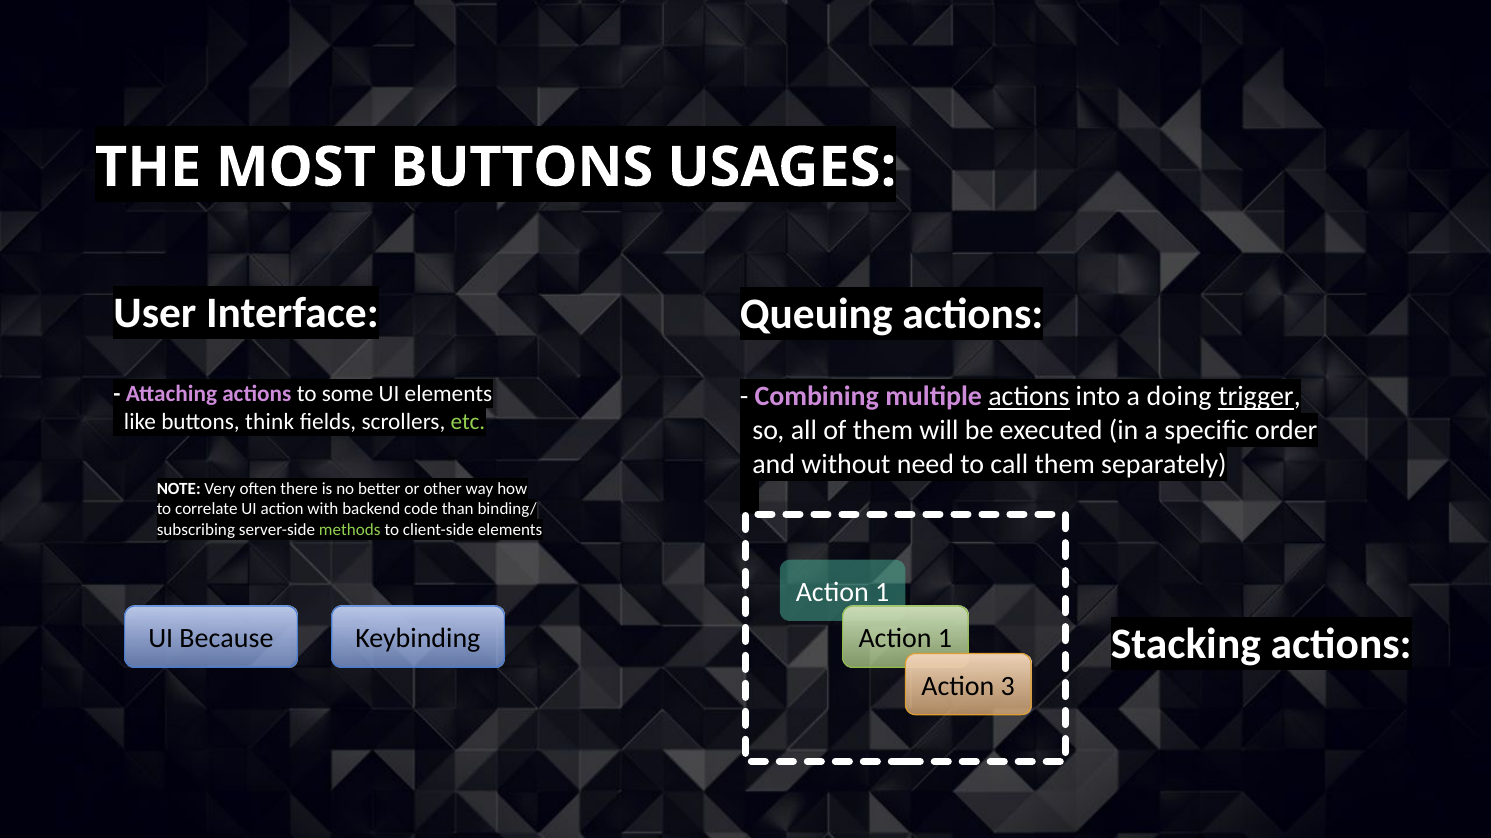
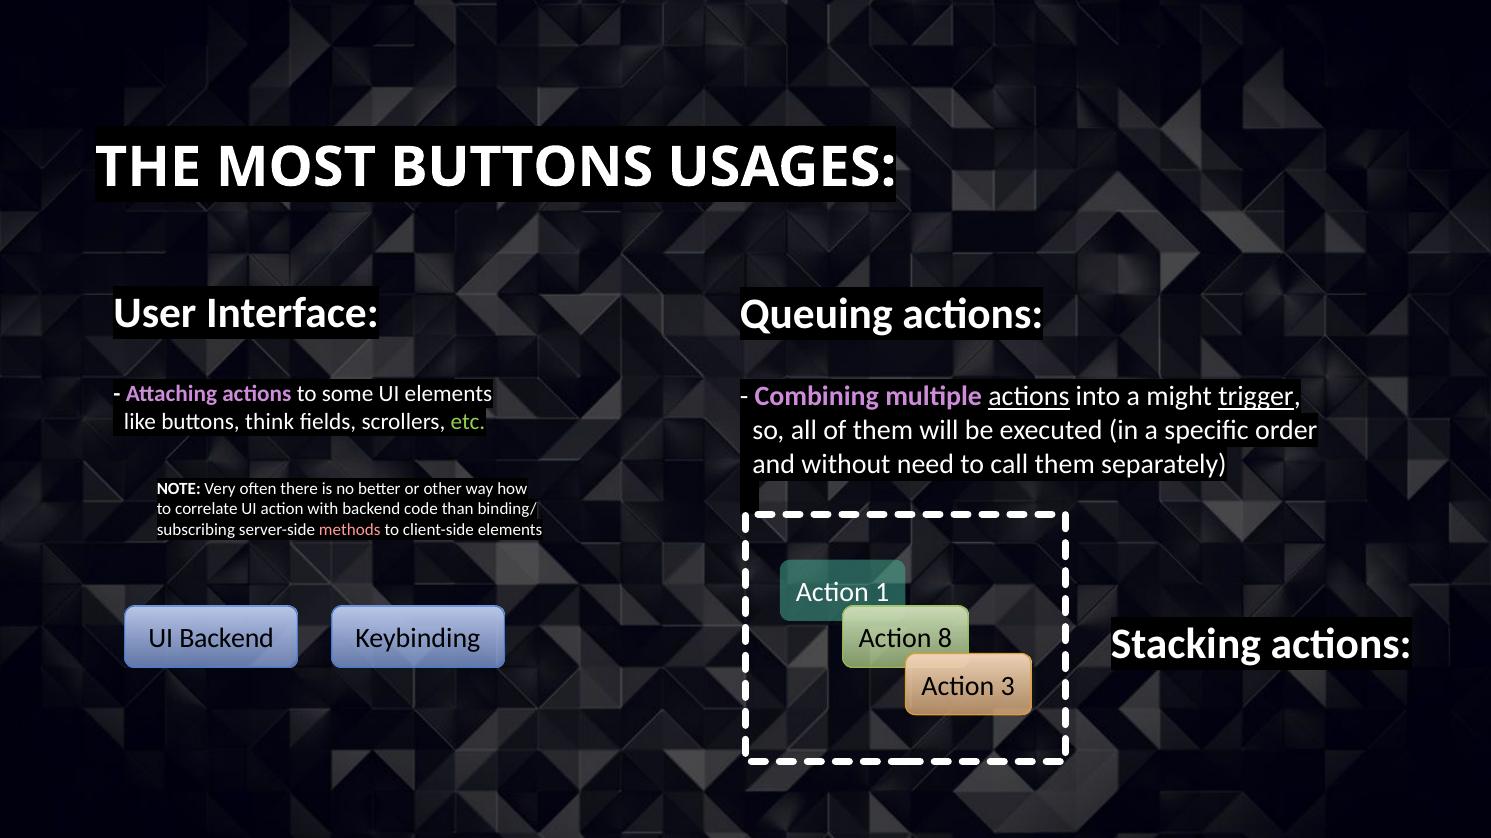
doing: doing -> might (1179, 397)
methods colour: light green -> pink (350, 530)
UI Because: Because -> Backend (227, 639)
1: 1 -> 8 (945, 639)
